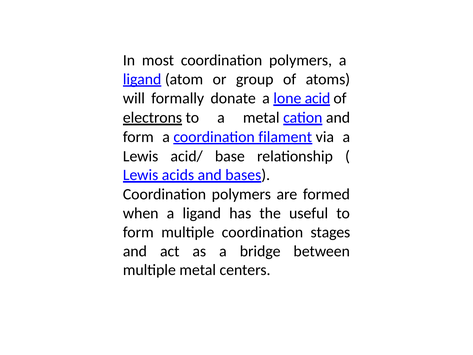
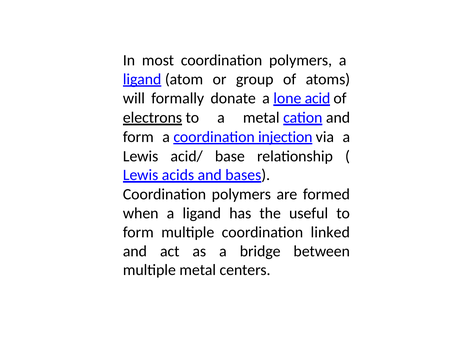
filament: filament -> injection (285, 137)
stages: stages -> linked (330, 232)
